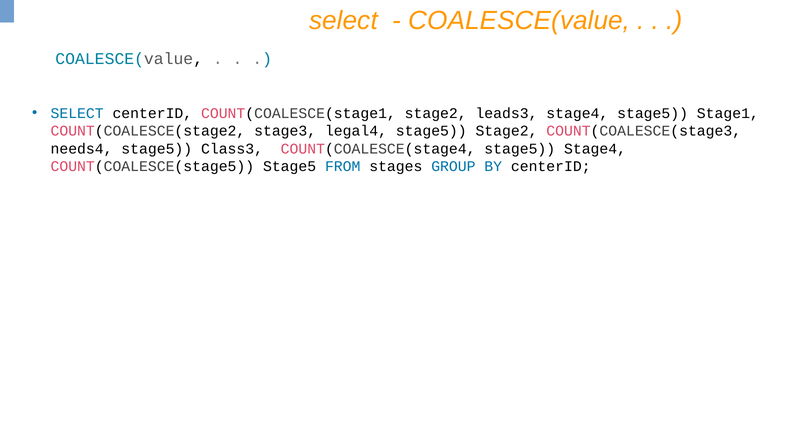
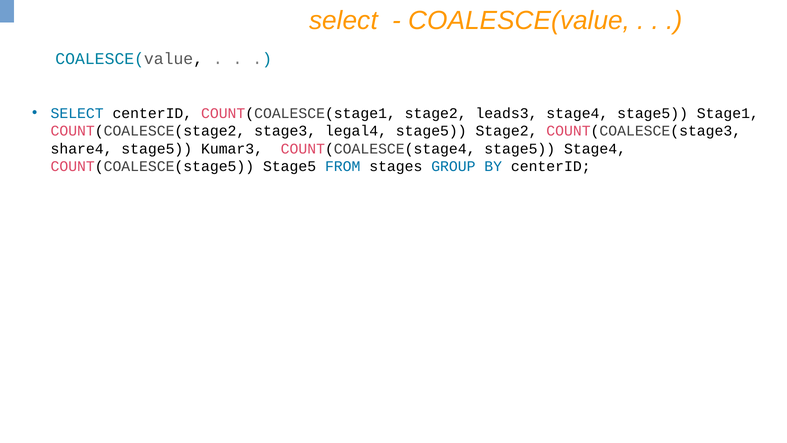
needs4: needs4 -> share4 (82, 149)
Class3: Class3 -> Kumar3 (232, 149)
